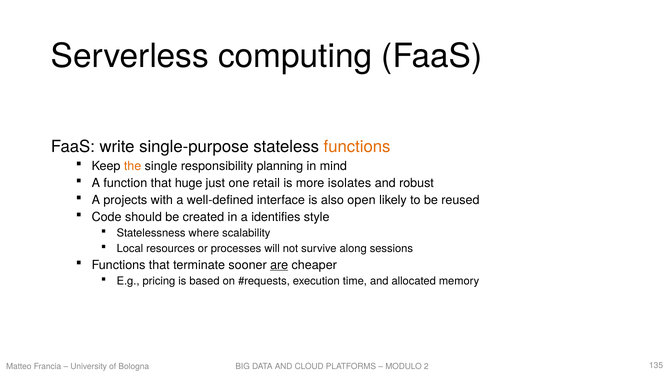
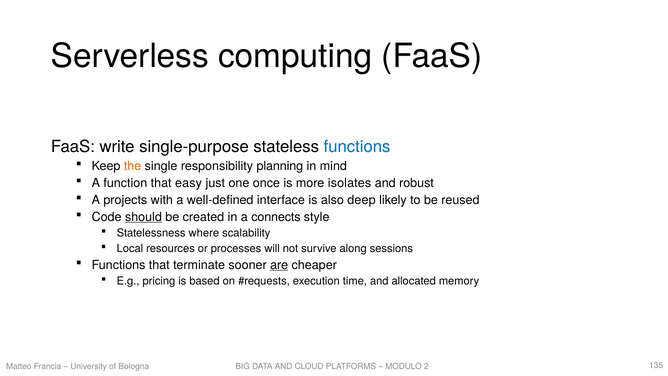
functions colour: orange -> blue (357, 147)
huge: huge -> easy (189, 183)
retail: retail -> once (266, 183)
open: open -> deep (361, 200)
should underline: none -> present (143, 217)
identifies: identifies -> connects (276, 217)
